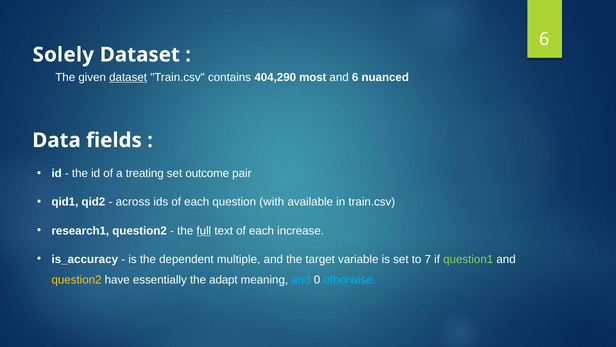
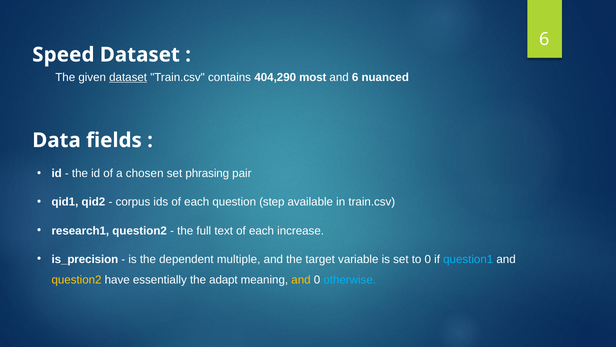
Solely: Solely -> Speed (63, 55)
treating: treating -> chosen (145, 173)
outcome: outcome -> phrasing (207, 173)
across: across -> corpus (133, 202)
with: with -> step (272, 202)
full underline: present -> none (204, 230)
is_accuracy: is_accuracy -> is_precision (85, 259)
to 7: 7 -> 0 (428, 259)
question1 colour: light green -> light blue (468, 259)
and colour: light blue -> yellow (301, 280)
